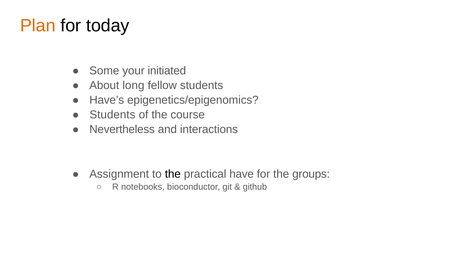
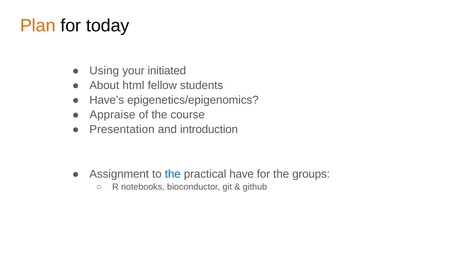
Some: Some -> Using (104, 71)
long: long -> html (133, 85)
Students: Students -> Appraise (112, 115)
Nevertheless: Nevertheless -> Presentation (122, 129)
interactions: interactions -> introduction (209, 129)
the colour: black -> blue (173, 174)
